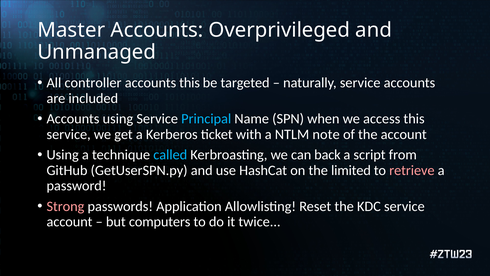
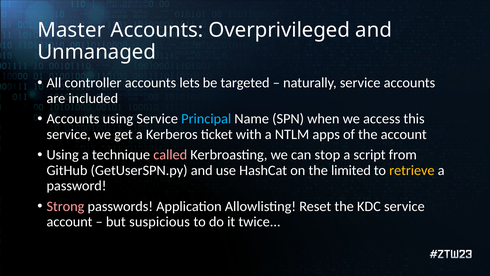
accounts this: this -> lets (190, 83)
note: note -> apps (326, 134)
called colour: light blue -> pink (170, 155)
back: back -> stop (327, 155)
retrieve colour: pink -> yellow (412, 170)
computers: computers -> suspicious (160, 221)
